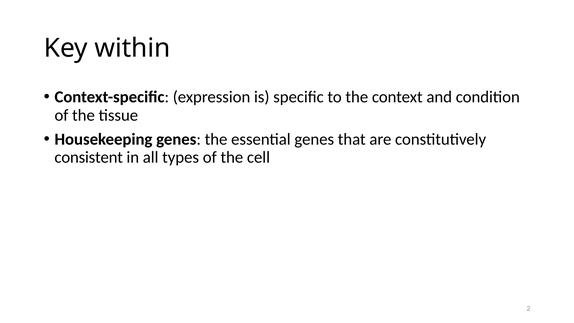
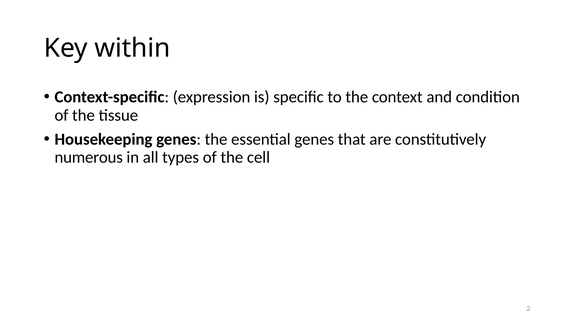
consistent: consistent -> numerous (89, 157)
